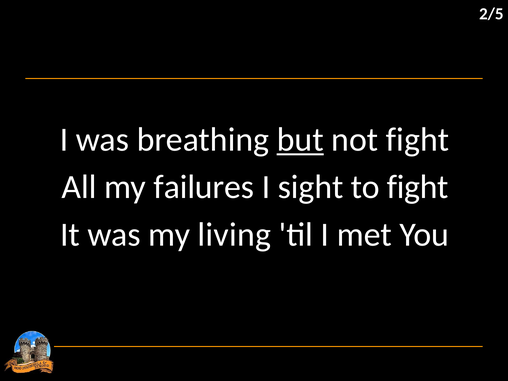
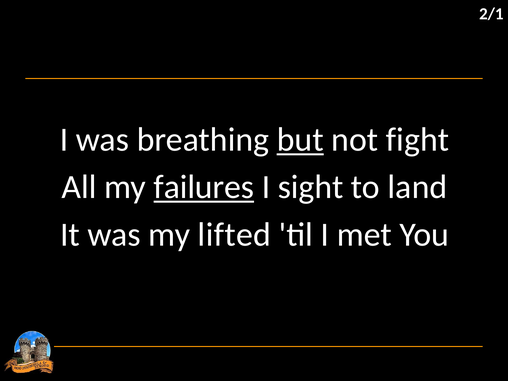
2/5: 2/5 -> 2/1 (491, 14)
failures underline: none -> present (204, 187)
to fight: fight -> land (417, 187)
living: living -> lifted (234, 235)
